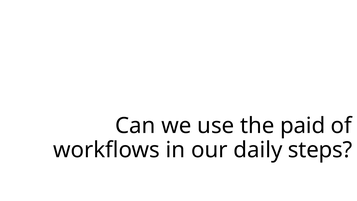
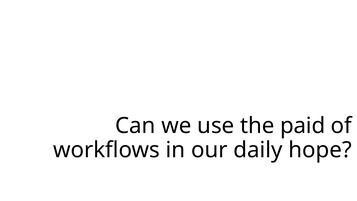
steps: steps -> hope (320, 150)
